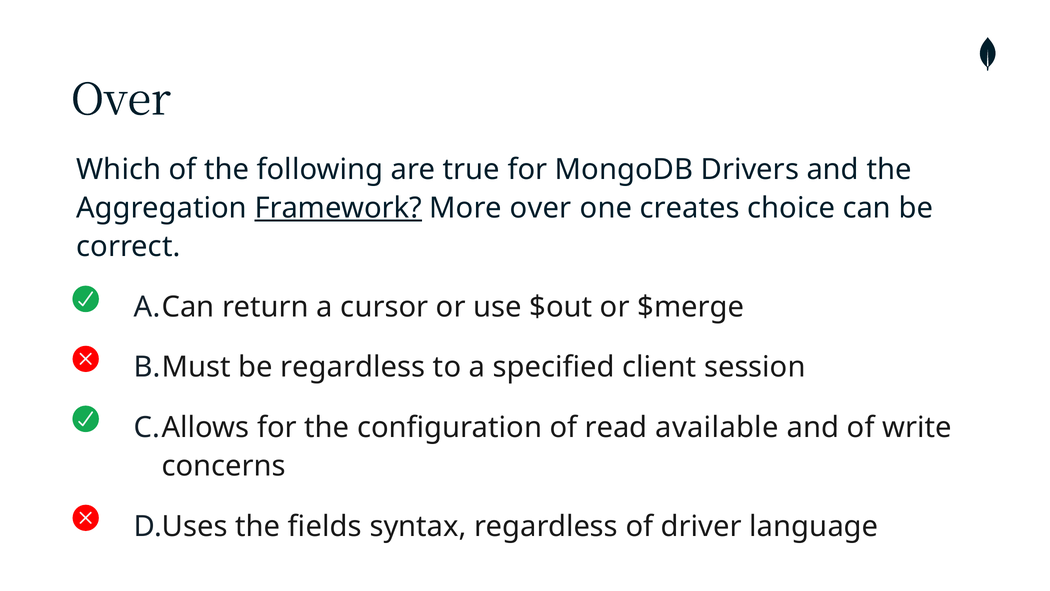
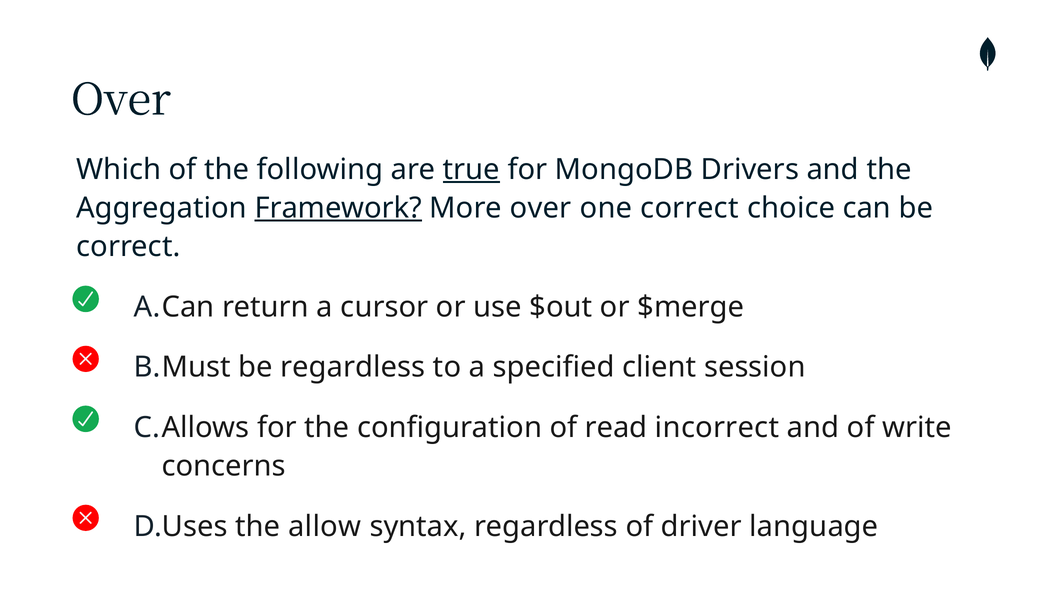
true underline: none -> present (471, 169)
one creates: creates -> correct (690, 208)
available: available -> incorrect (717, 427)
fields: fields -> allow (325, 526)
